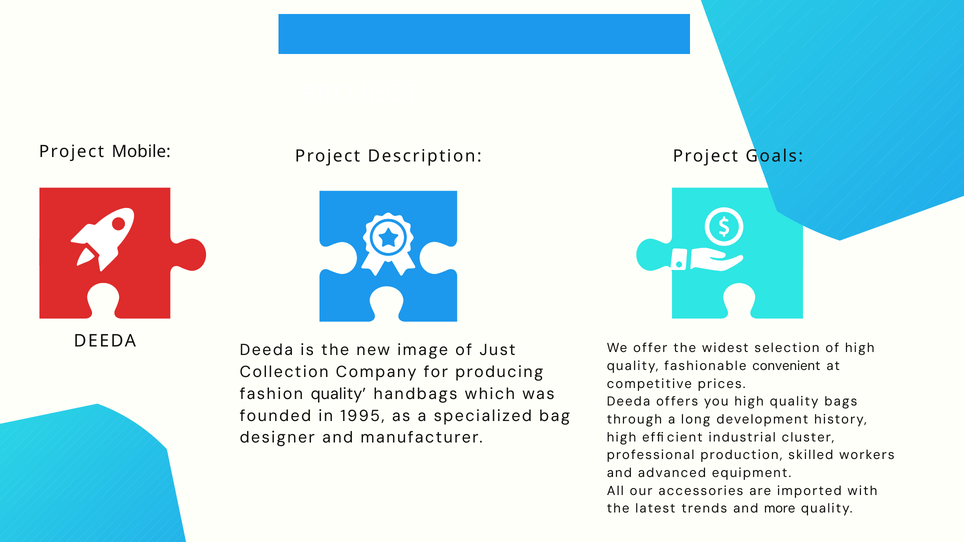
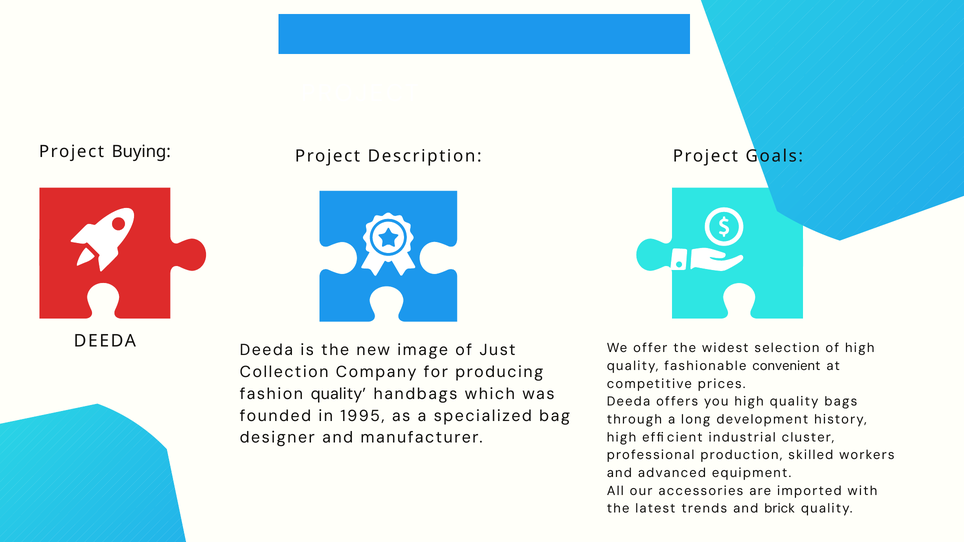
Mobile: Mobile -> Buying (141, 152)
more: more -> brick (780, 509)
